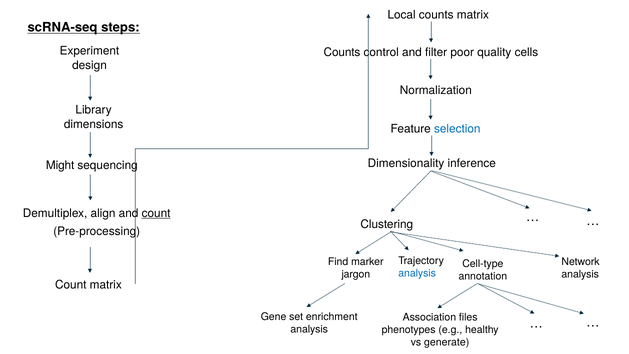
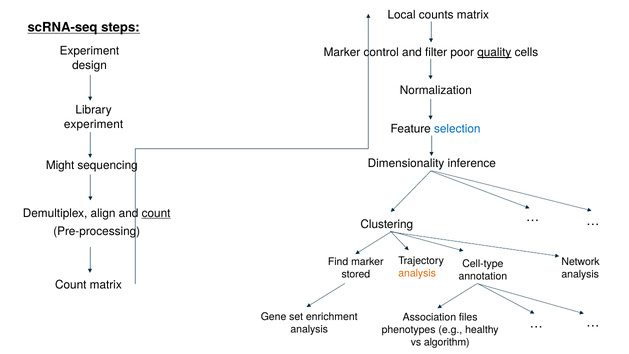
Counts: Counts -> Marker (342, 52)
quality underline: none -> present (494, 52)
dimensions: dimensions -> experiment (94, 124)
analysis colour: blue -> orange (417, 273)
jargon: jargon -> stored (356, 274)
generate: generate -> algorithm (447, 342)
